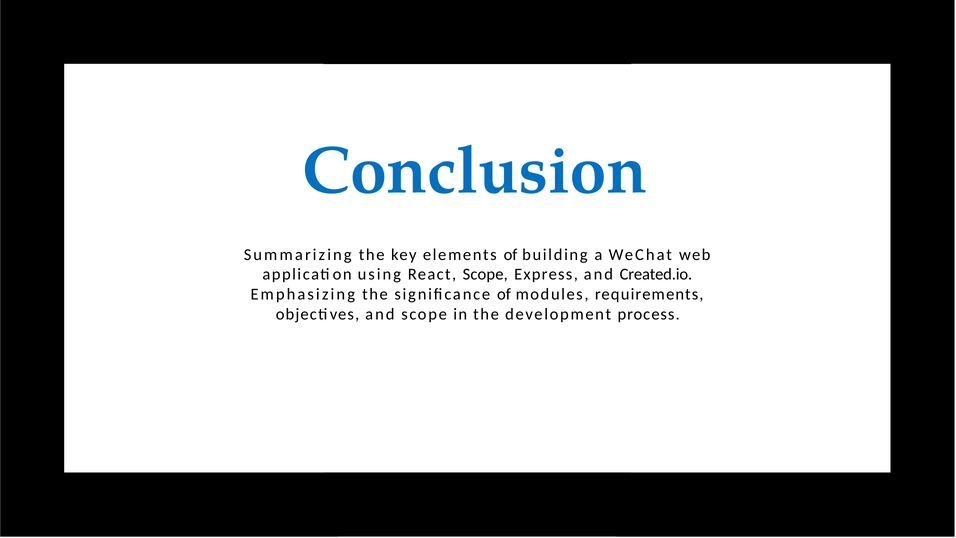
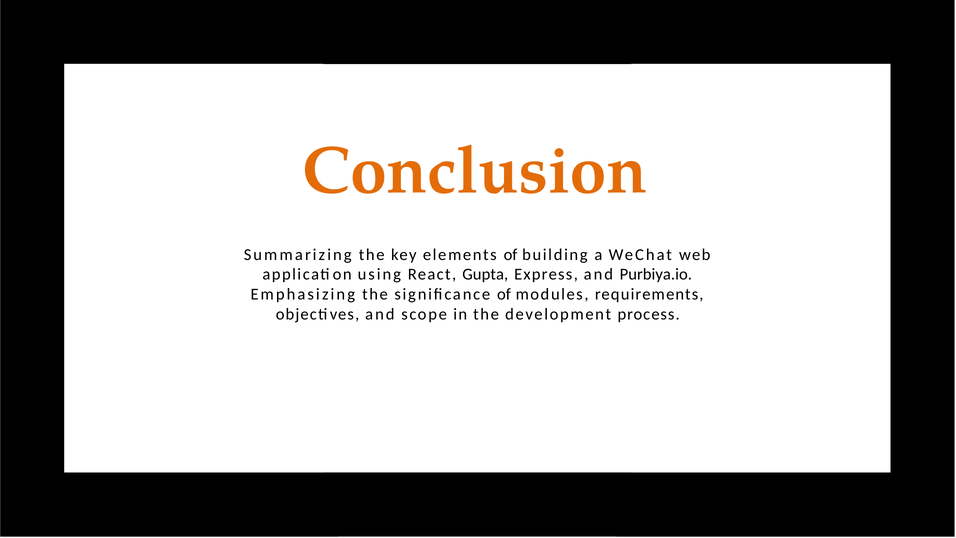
Conclusion colour: blue -> orange (475, 171)
React Scope: Scope -> Gupta (485, 275)
Created.io: Created.io -> Purbiya.io (656, 275)
